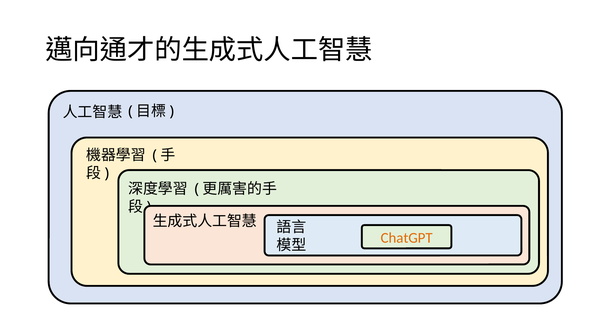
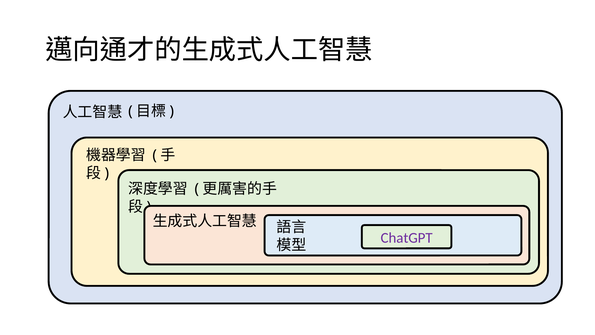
ChatGPT colour: orange -> purple (407, 238)
